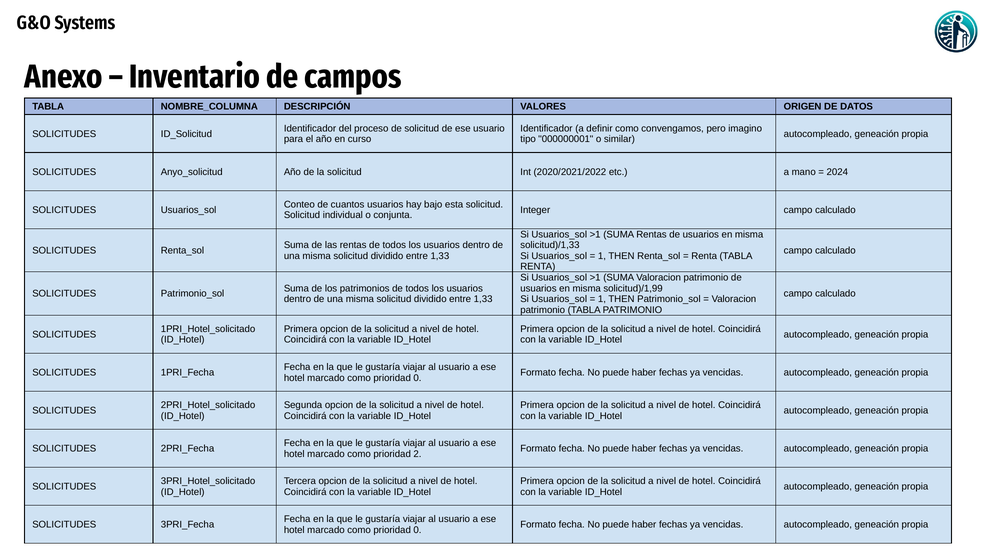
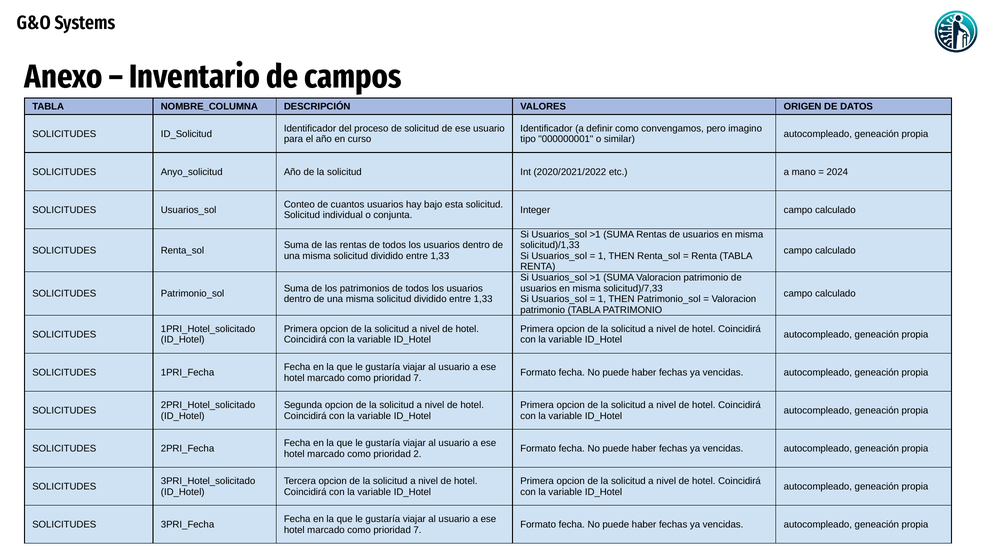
solicitud)/1,99: solicitud)/1,99 -> solicitud)/7,33 (633, 289)
0: 0 -> 7 (417, 378)
0: 0 -> 7 (417, 531)
